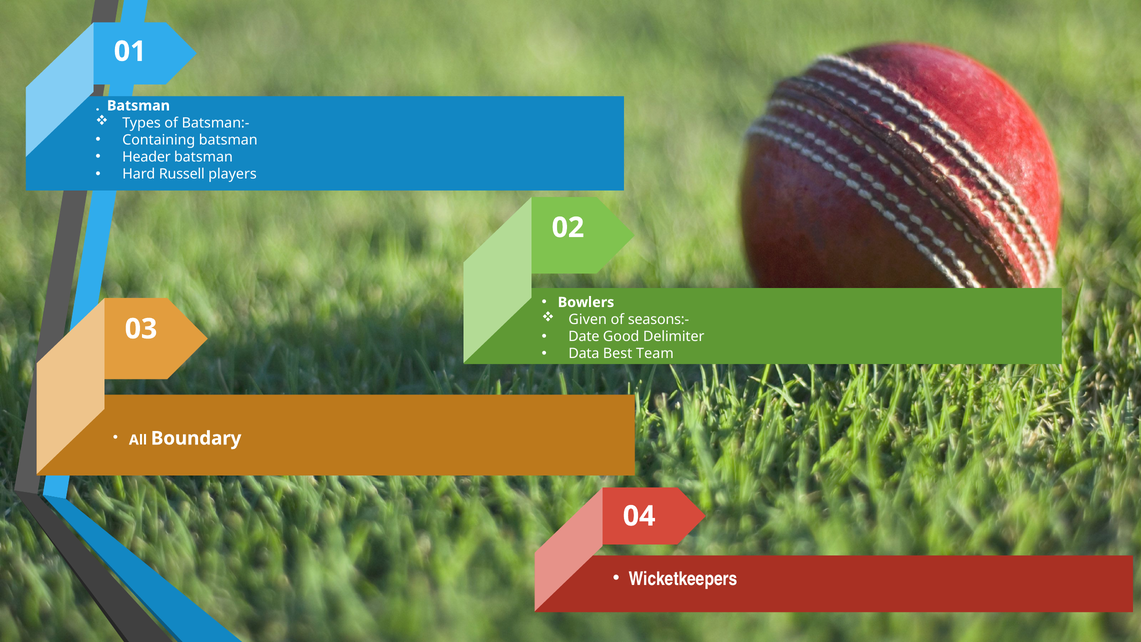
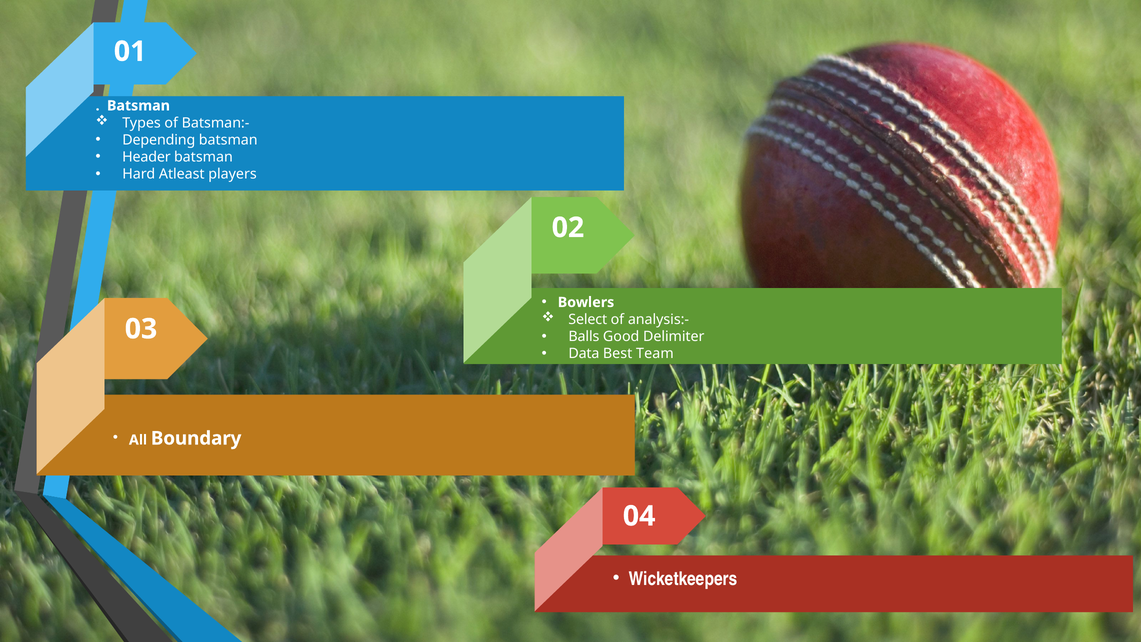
Containing: Containing -> Depending (159, 140)
Russell: Russell -> Atleast (182, 174)
Given: Given -> Select (588, 319)
seasons:-: seasons:- -> analysis:- (658, 319)
Date: Date -> Balls (584, 336)
